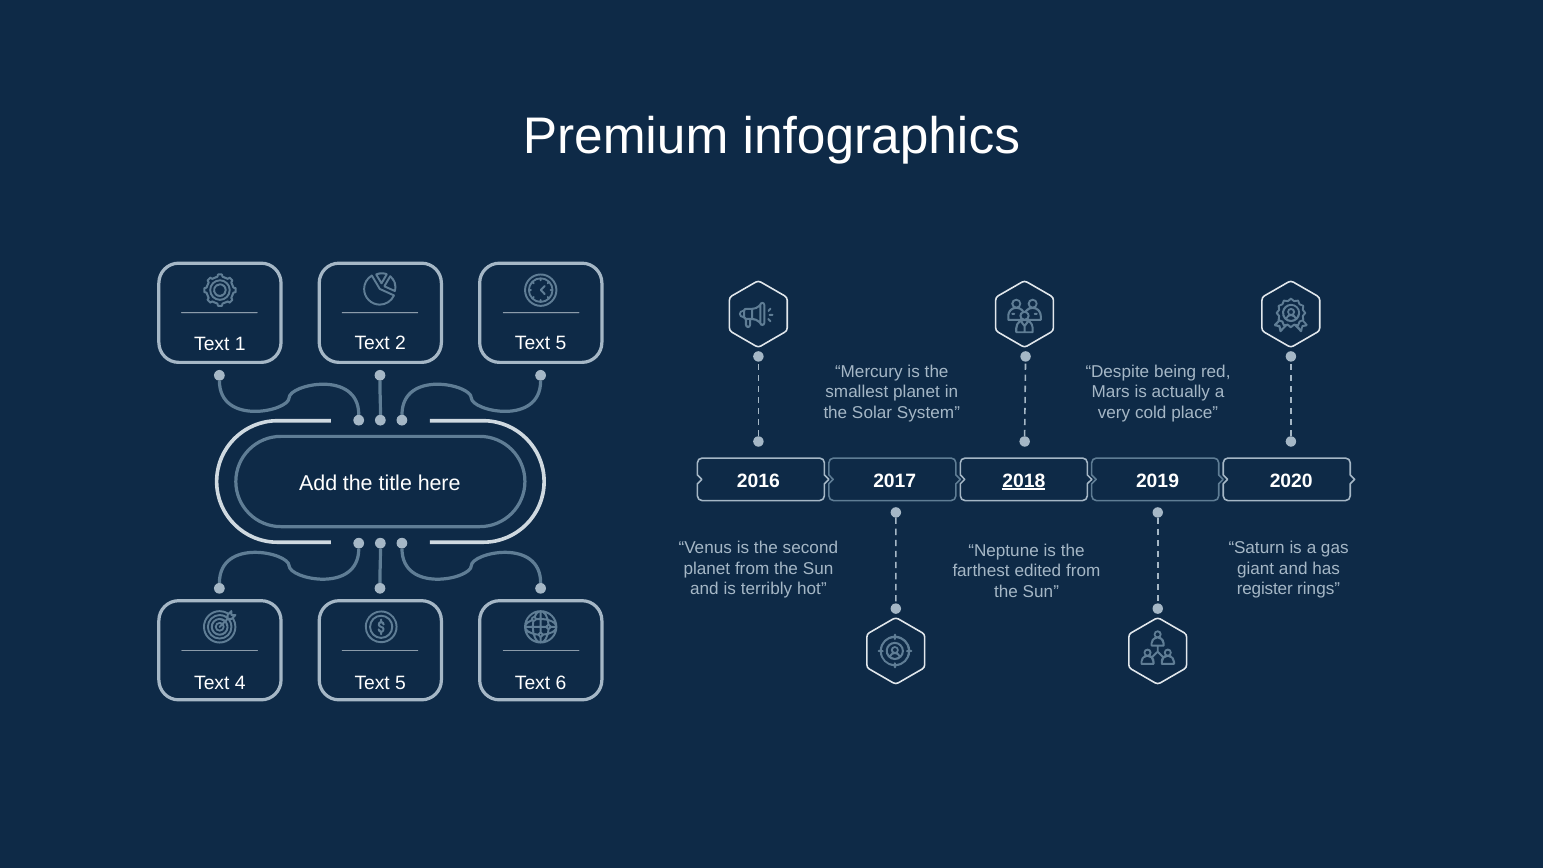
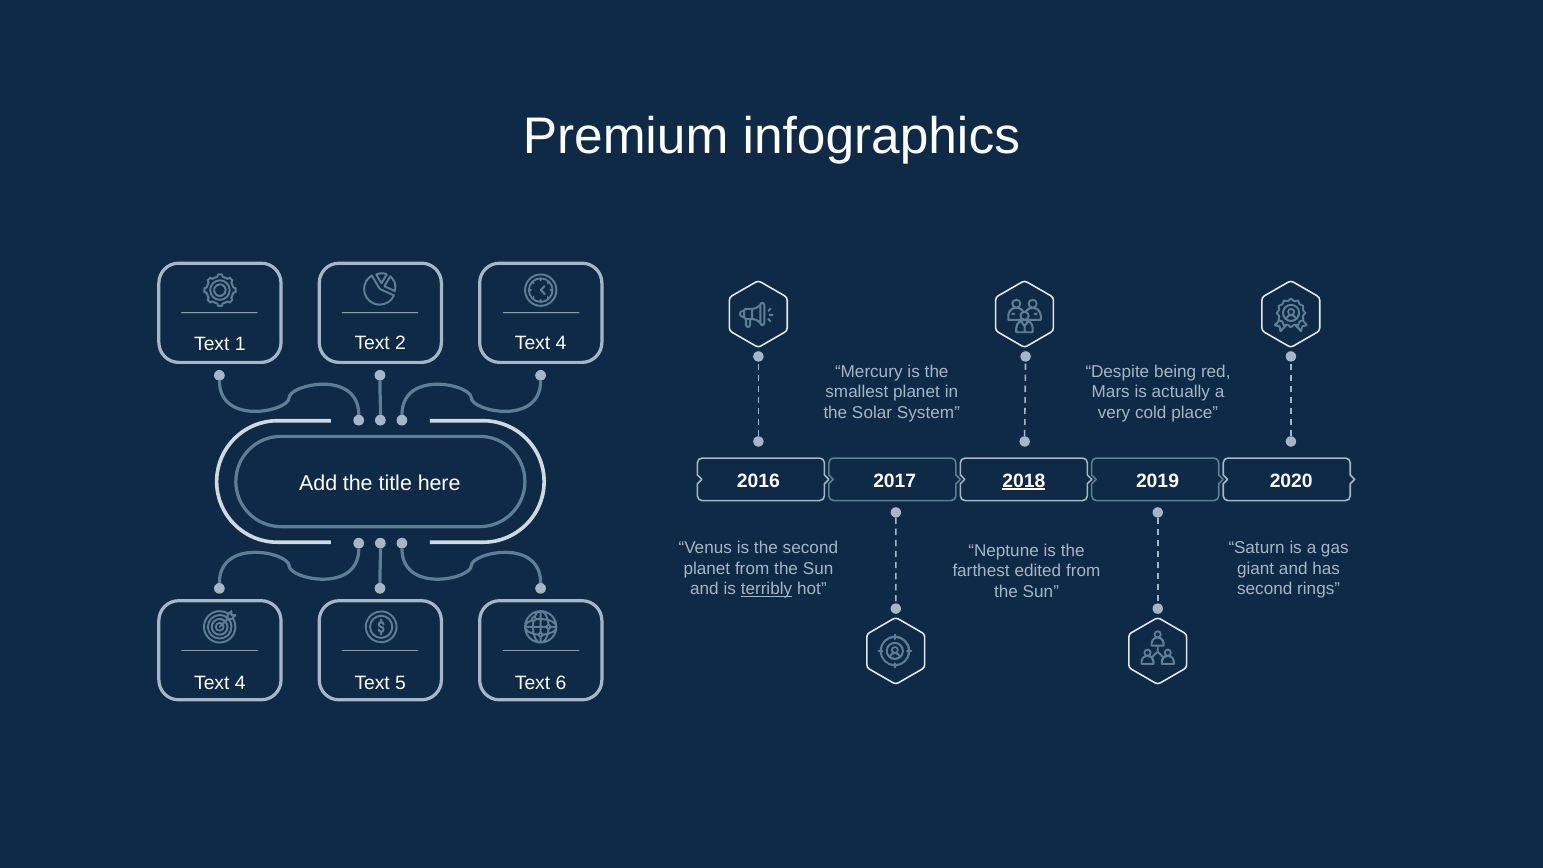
2 Text 5: 5 -> 4 (561, 344)
terribly underline: none -> present (766, 589)
register: register -> second (1265, 589)
